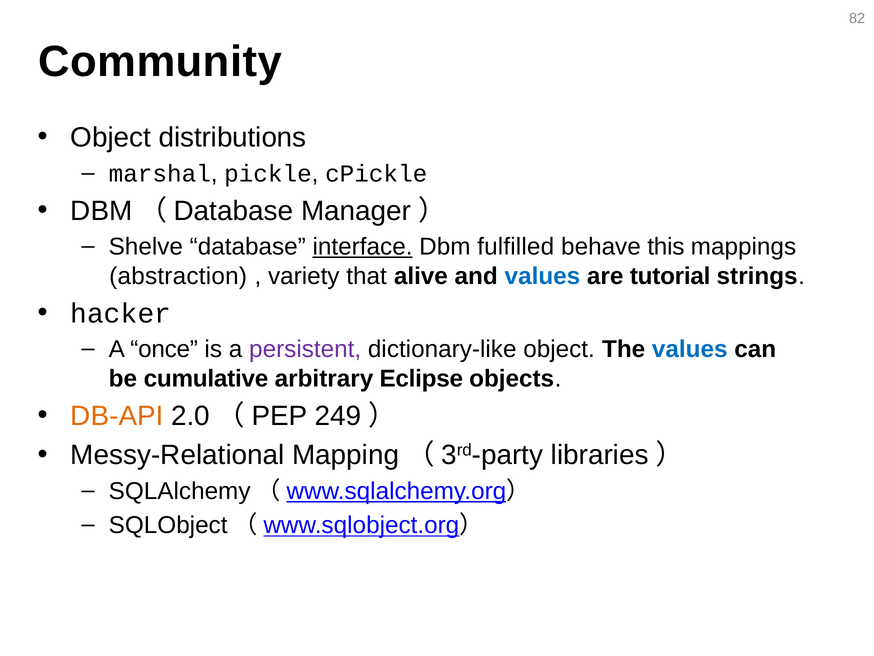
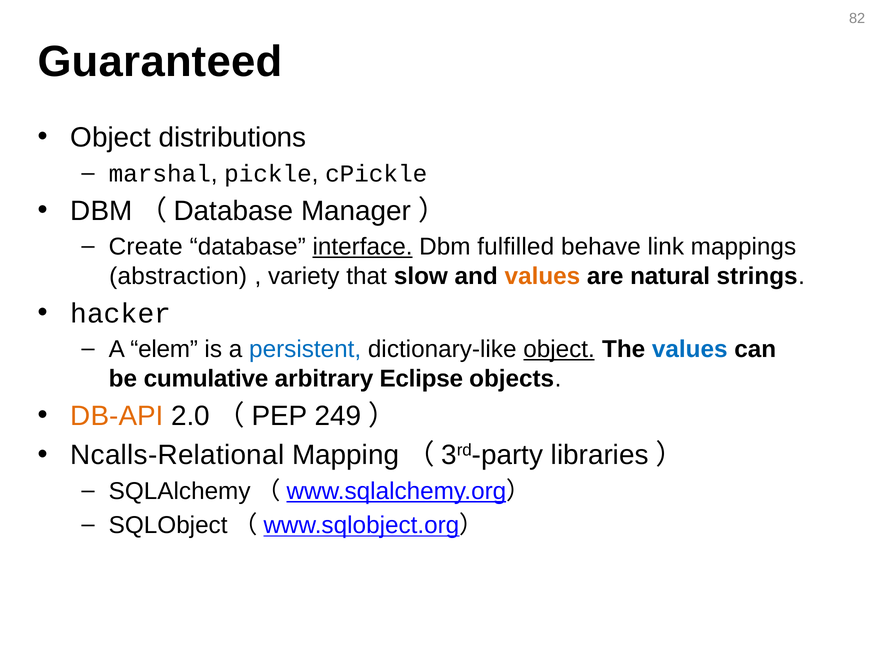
Community: Community -> Guaranteed (160, 62)
Shelve: Shelve -> Create (146, 247)
this: this -> link (666, 247)
alive: alive -> slow (421, 276)
values colour: blue -> orange (542, 276)
tutorial: tutorial -> natural (670, 276)
once: once -> elem (164, 349)
persistent colour: purple -> blue (305, 349)
object underline: none -> present (559, 349)
Messy-Relational: Messy-Relational -> Ncalls-Relational (177, 455)
